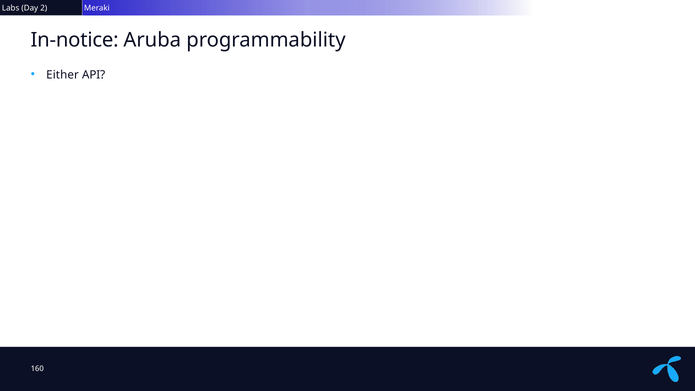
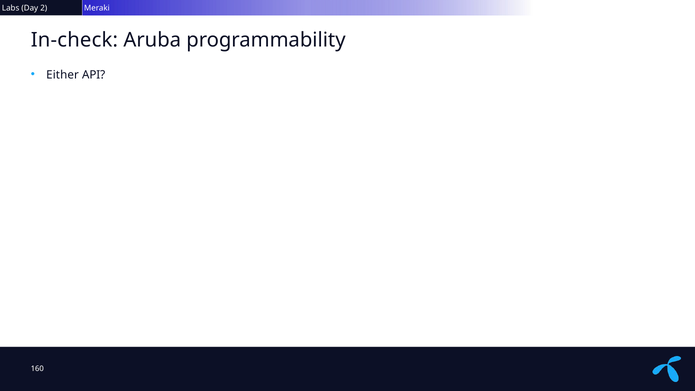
In-notice: In-notice -> In-check (74, 40)
